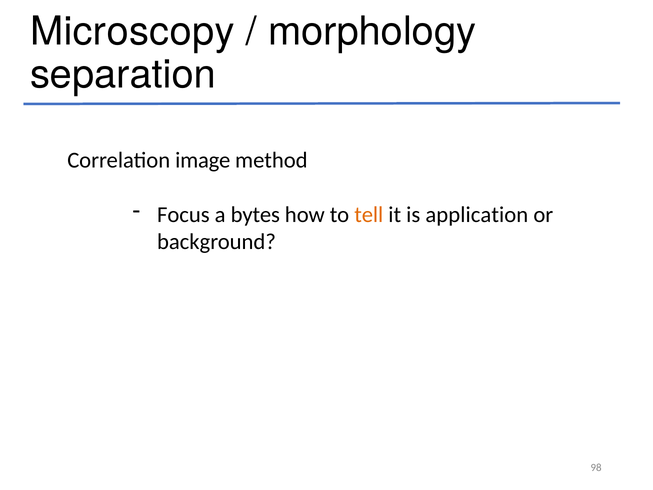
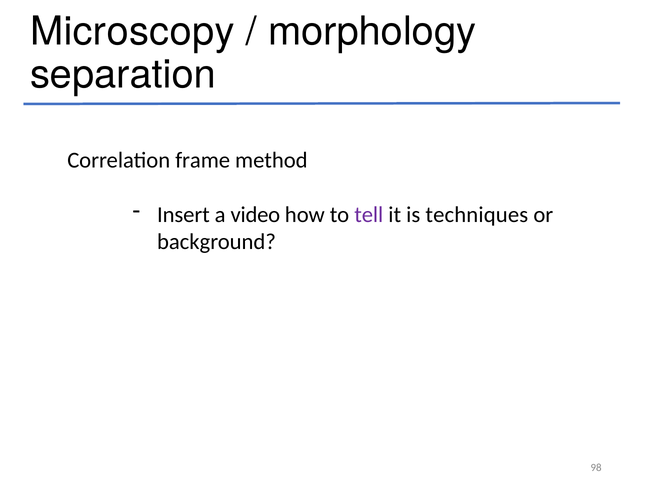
image: image -> frame (203, 160)
Focus: Focus -> Insert (183, 214)
bytes: bytes -> video (255, 214)
tell colour: orange -> purple (369, 214)
application: application -> techniques (477, 214)
